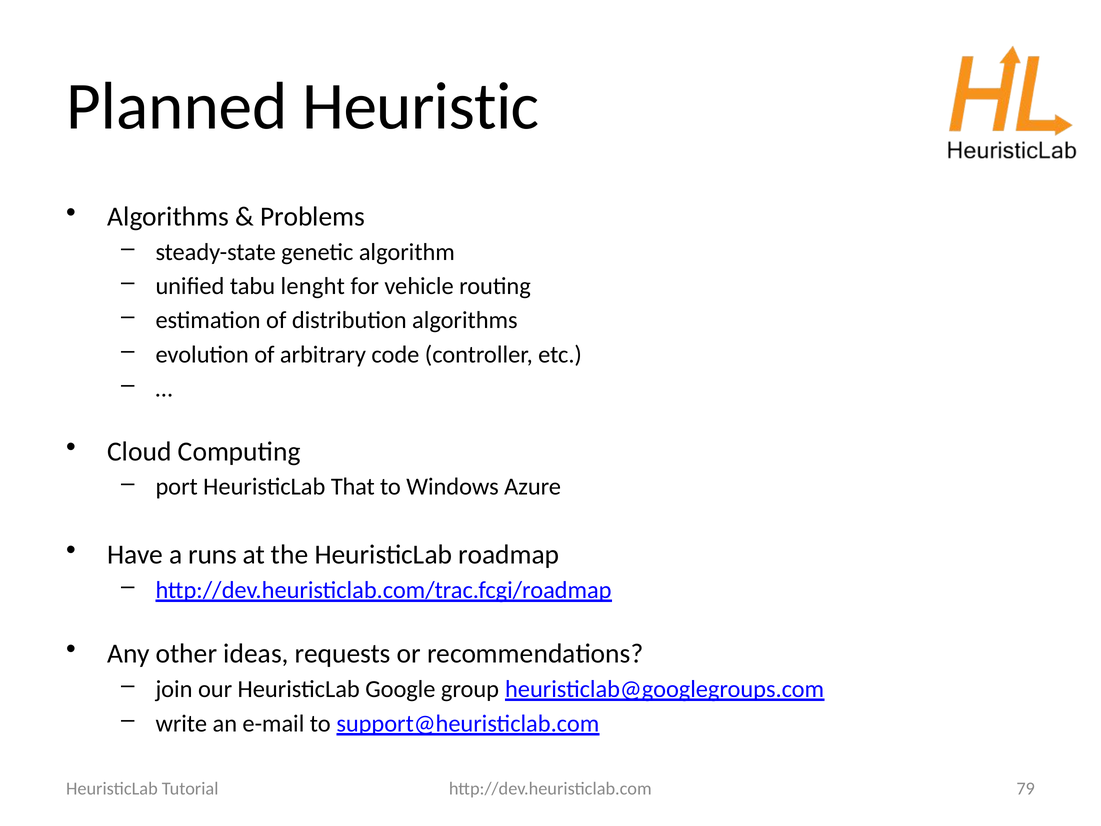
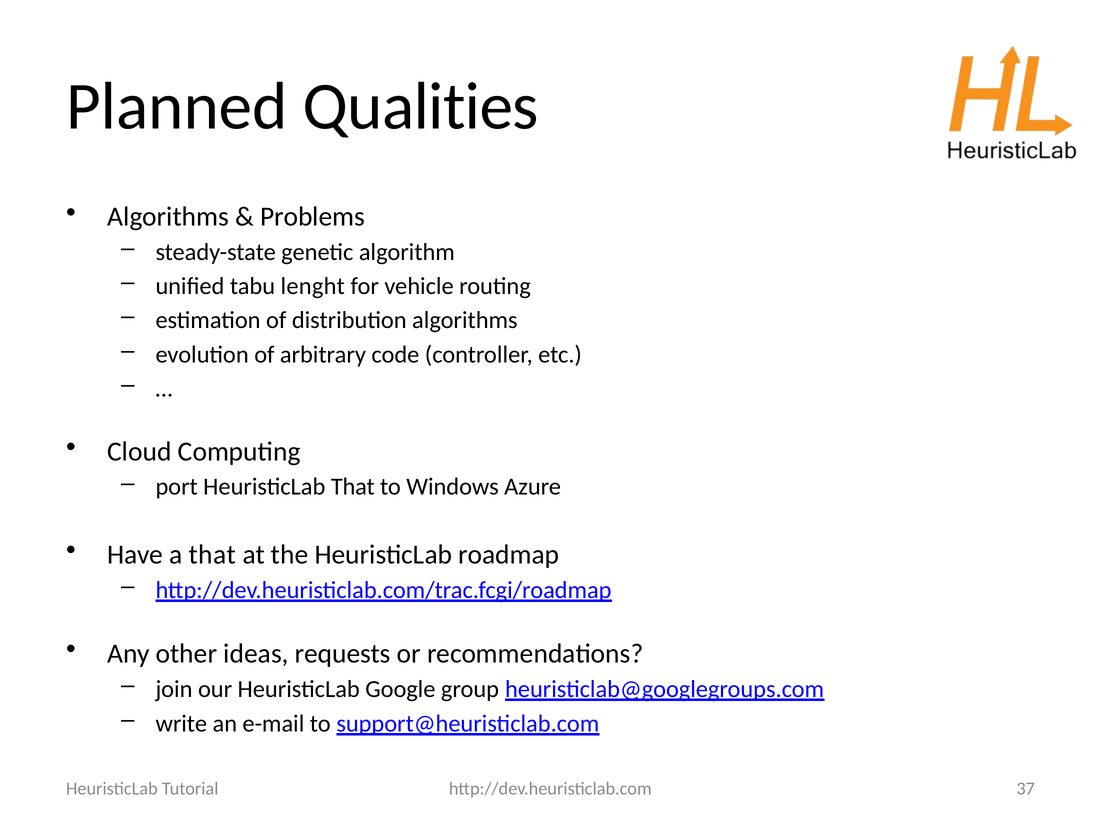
Heuristic: Heuristic -> Qualities (421, 107)
a runs: runs -> that (212, 555)
79: 79 -> 37 (1026, 788)
